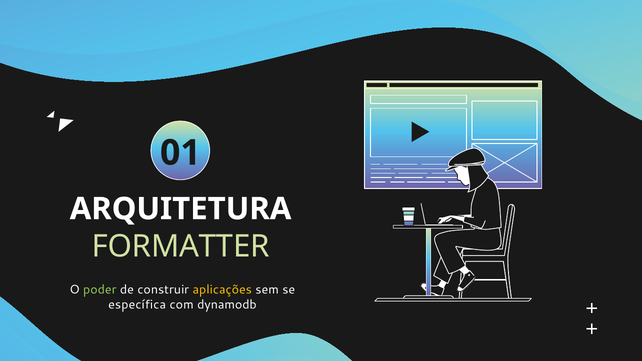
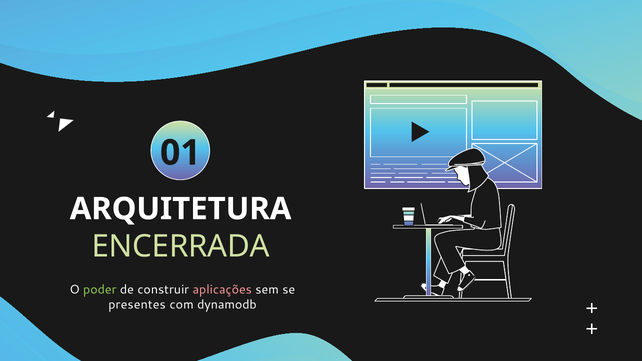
FORMATTER: FORMATTER -> ENCERRADA (181, 246)
aplicações colour: yellow -> pink (222, 290)
específica: específica -> presentes (137, 305)
